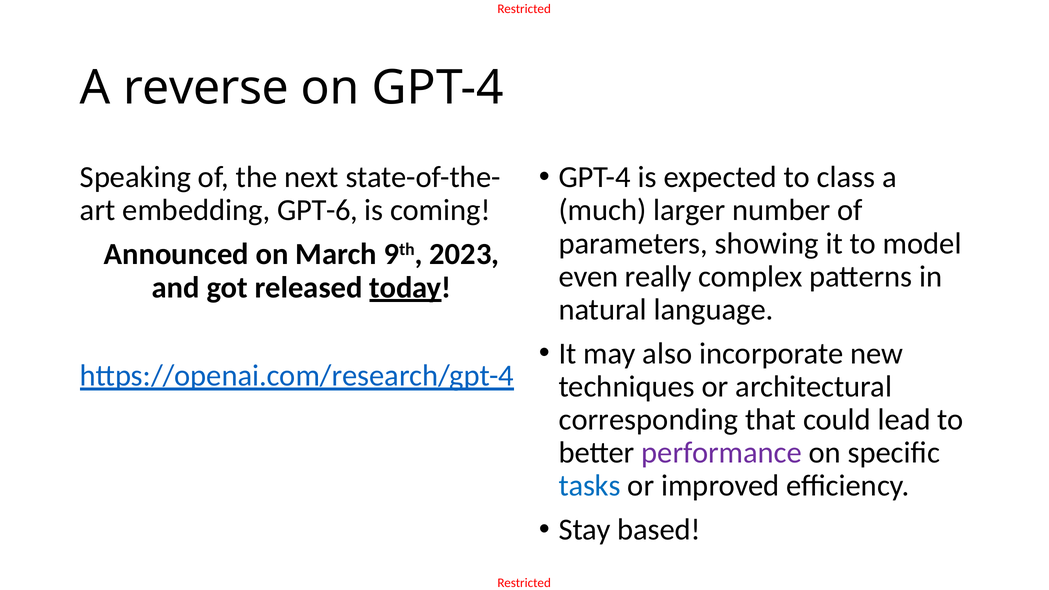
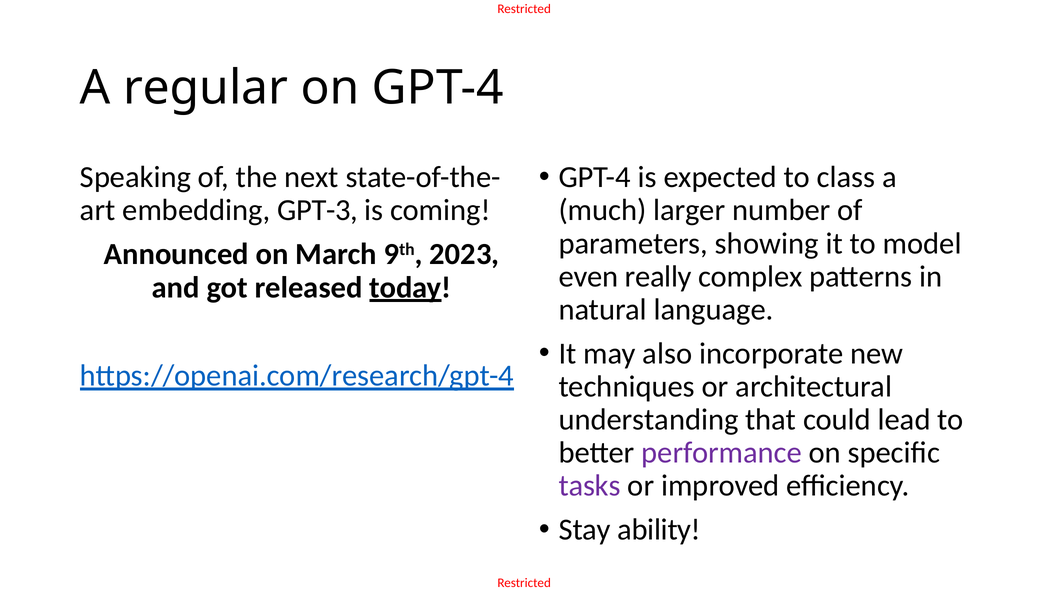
reverse: reverse -> regular (206, 88)
GPT-6: GPT-6 -> GPT-3 (318, 210)
corresponding: corresponding -> understanding (648, 420)
tasks colour: blue -> purple (590, 486)
based: based -> ability (659, 530)
